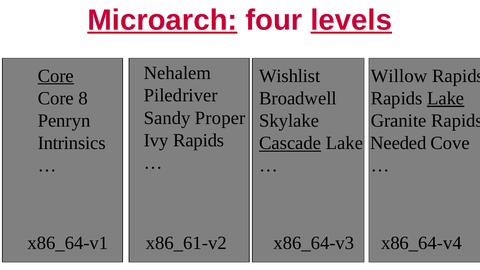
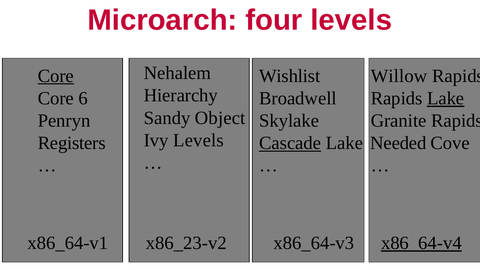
Microarch underline: present -> none (162, 20)
levels underline: present -> none (351, 20)
Piledriver: Piledriver -> Hierarchy (181, 95)
8: 8 -> 6 (83, 98)
Proper: Proper -> Object (220, 118)
Ivy Rapids: Rapids -> Levels (198, 140)
Intrinsics: Intrinsics -> Registers (72, 143)
x86_61-v2: x86_61-v2 -> x86_23-v2 (186, 243)
x86_64-v4 underline: none -> present (421, 243)
